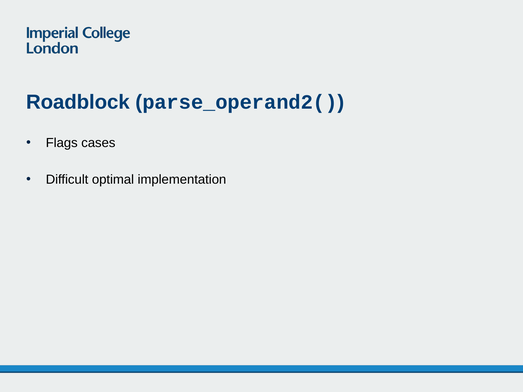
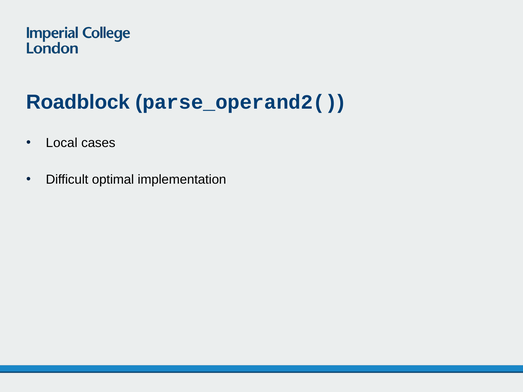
Flags: Flags -> Local (62, 143)
